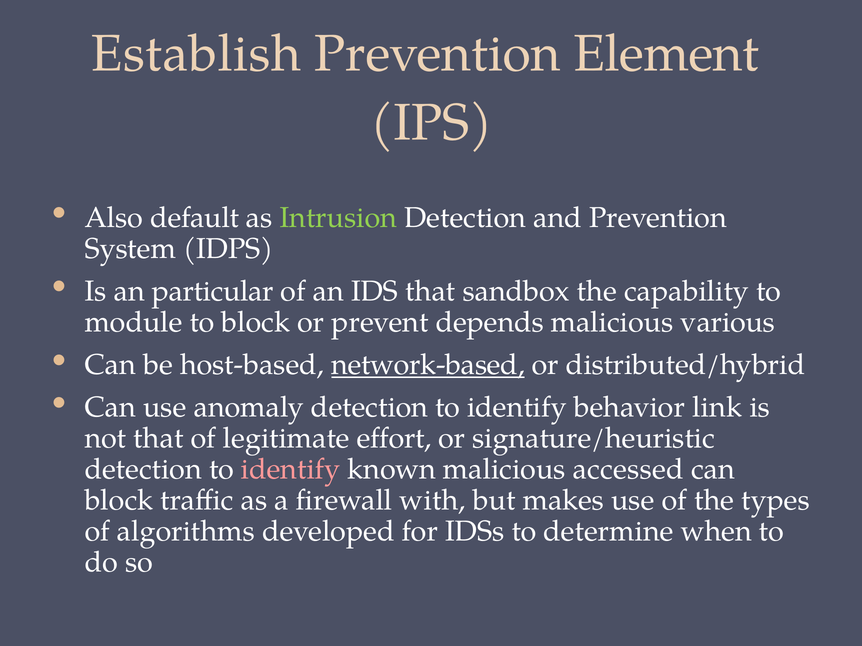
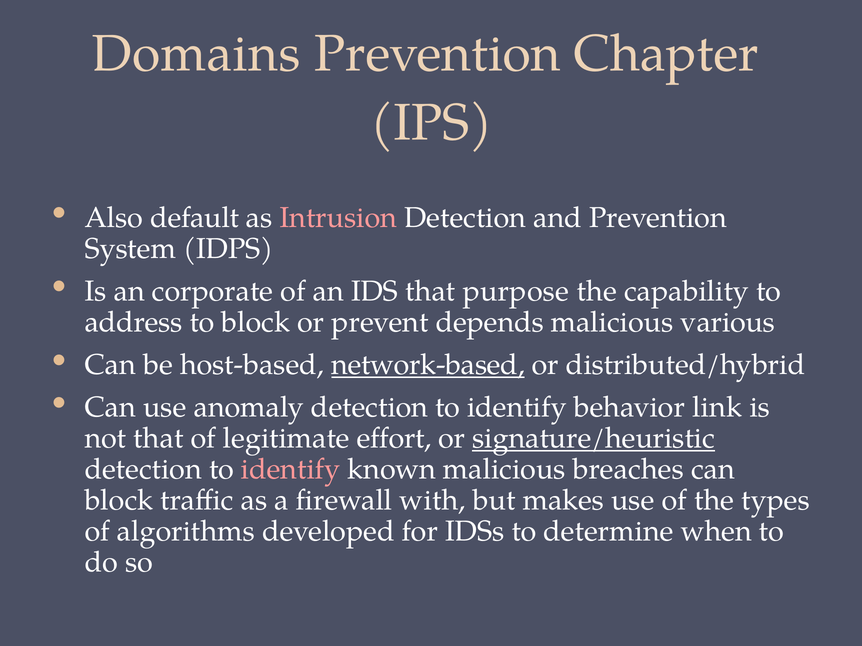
Establish: Establish -> Domains (196, 54)
Element: Element -> Chapter (666, 54)
Intrusion colour: light green -> pink (338, 218)
particular: particular -> corporate (213, 292)
sandbox: sandbox -> purpose (516, 292)
module: module -> address (134, 323)
signature/heuristic underline: none -> present (594, 439)
accessed: accessed -> breaches (628, 470)
